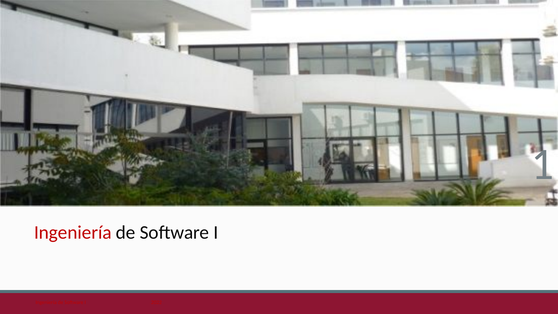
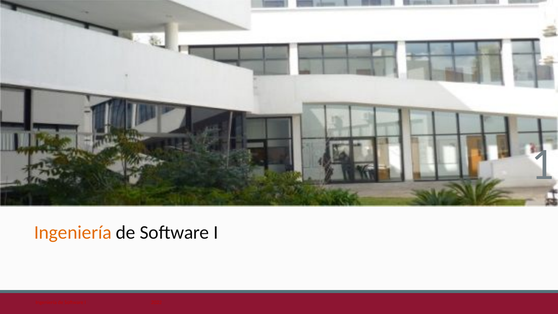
Ingeniería colour: red -> orange (73, 233)
